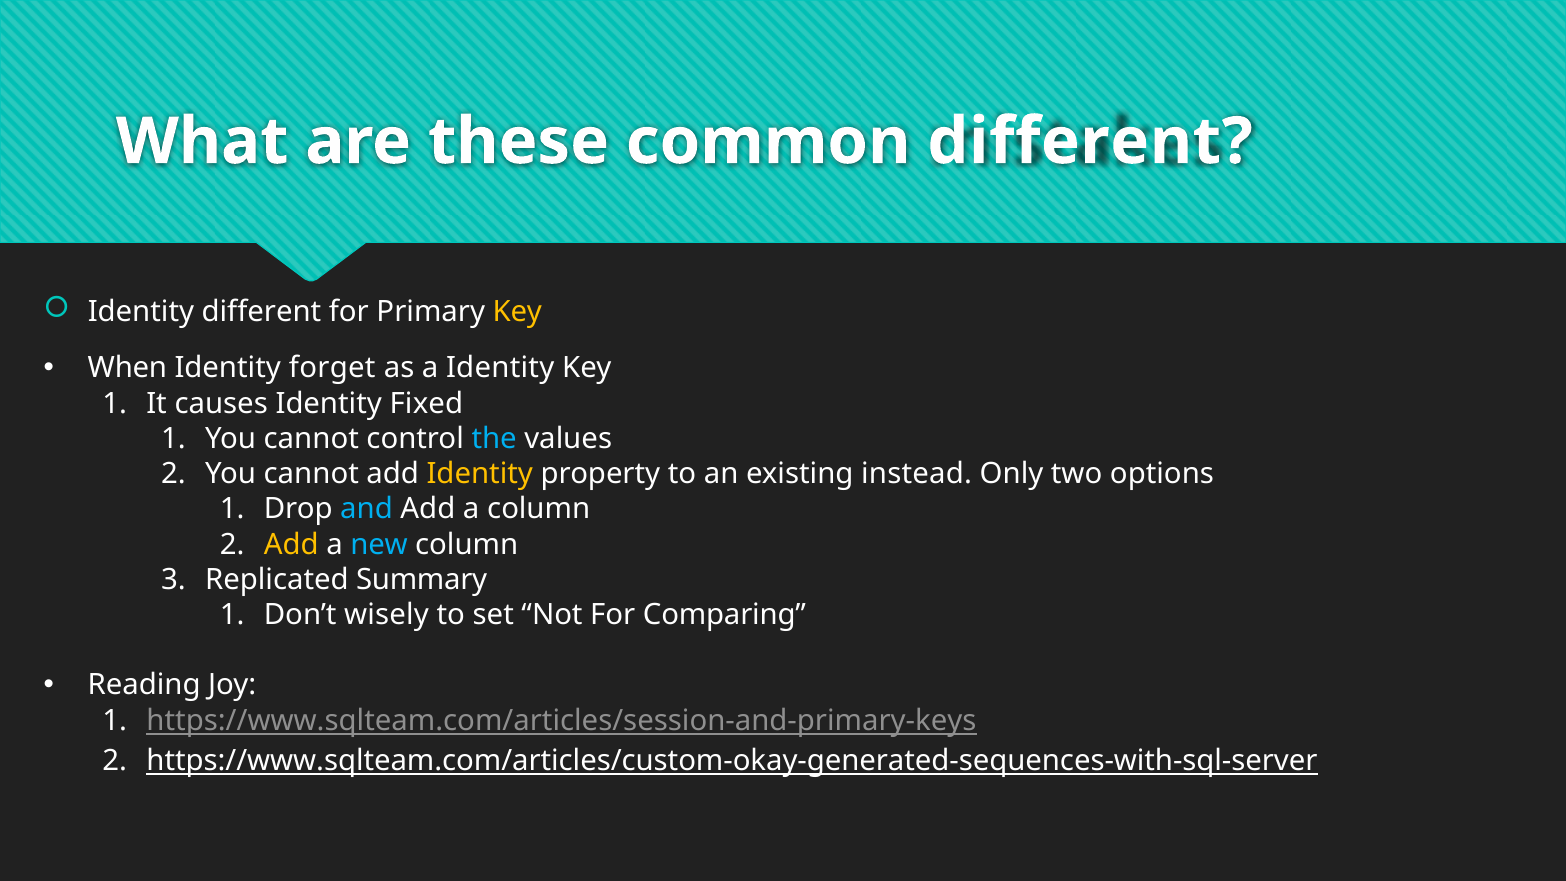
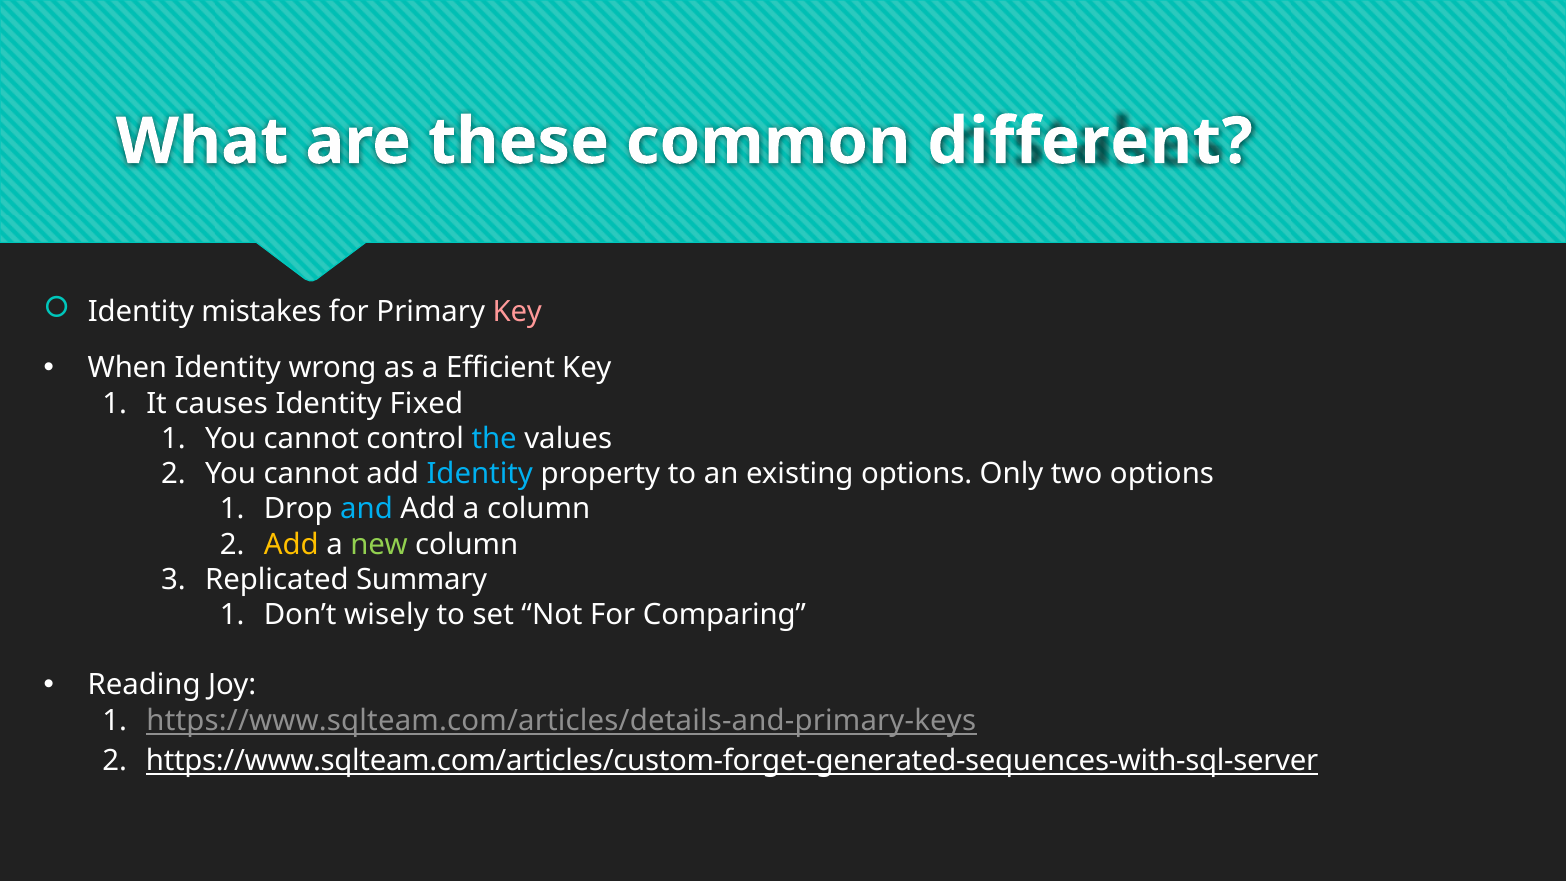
Identity different: different -> mistakes (262, 312)
Key colour: yellow -> pink (517, 312)
forget: forget -> wrong (333, 368)
a Identity: Identity -> Efficient (500, 368)
Identity colour: yellow -> light blue (480, 474)
existing instead: instead -> options (917, 474)
new colour: light blue -> light green (379, 544)
https://www.sqlteam.com/articles/session-and-primary-keys: https://www.sqlteam.com/articles/session-and-primary-keys -> https://www.sqlteam.com/articles/details-and-primary-keys (561, 720)
https://www.sqlteam.com/articles/custom-okay-generated-sequences-with-sql-server: https://www.sqlteam.com/articles/custom-okay-generated-sequences-with-sql-server -> https://www.sqlteam.com/articles/custom-forget-generated-sequences-with-sql-server (732, 760)
